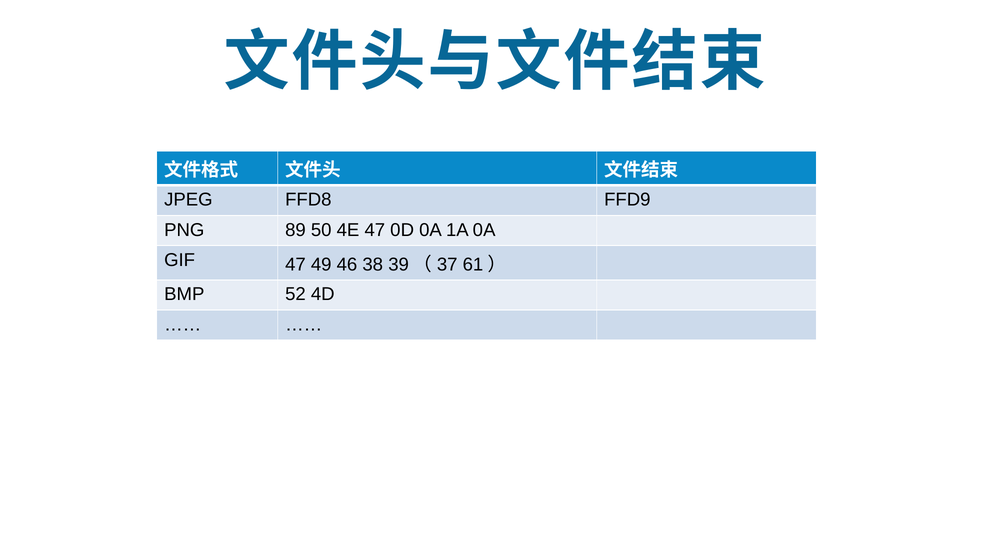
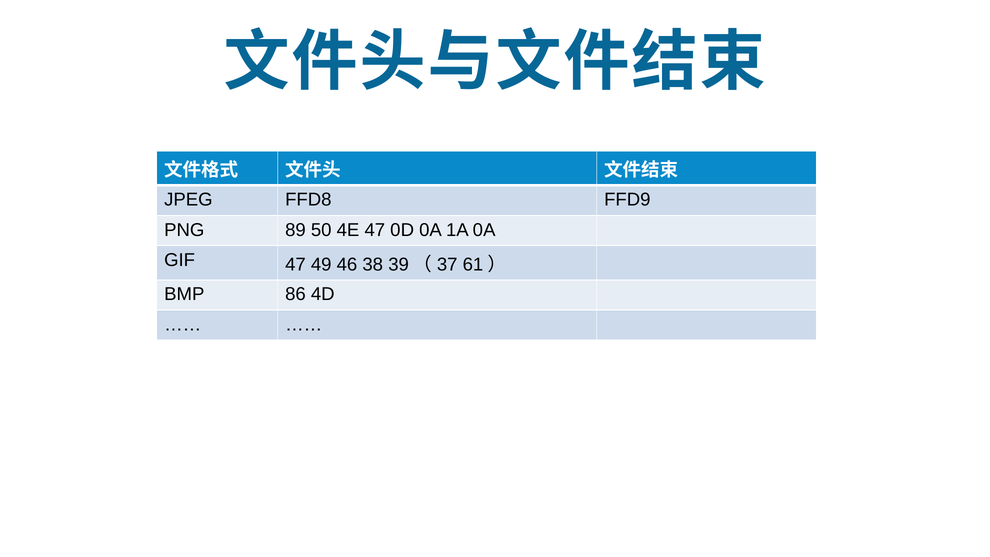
52: 52 -> 86 (295, 294)
